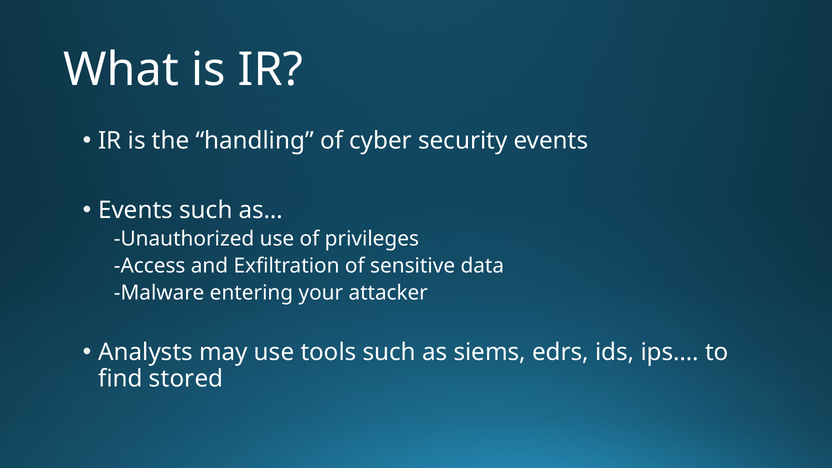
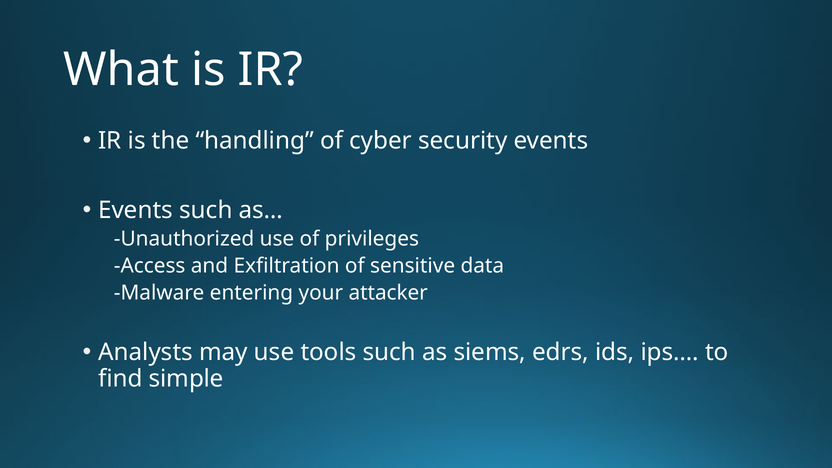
stored: stored -> simple (186, 379)
